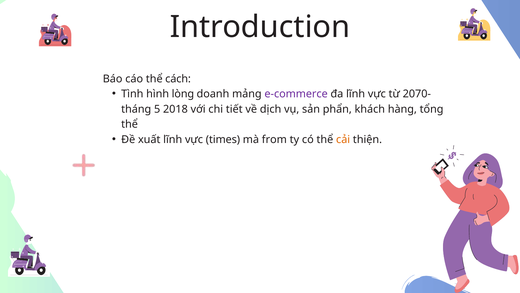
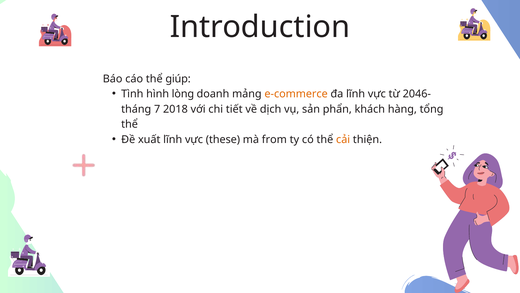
cách: cách -> giúp (178, 79)
e-commerce colour: purple -> orange (296, 94)
2070-: 2070- -> 2046- (417, 94)
5: 5 -> 7 (157, 109)
times: times -> these (223, 139)
